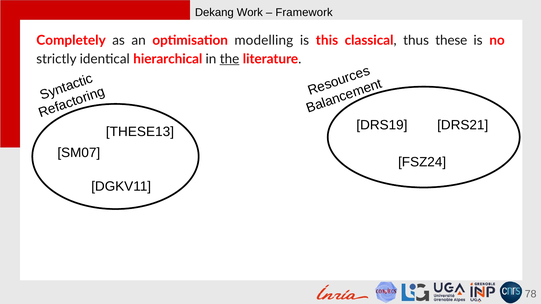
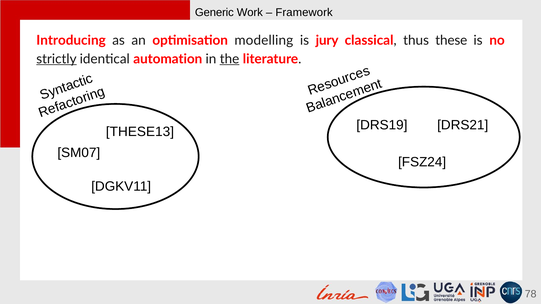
Dekang: Dekang -> Generic (214, 12)
Completely: Completely -> Introducing (71, 40)
this: this -> jury (327, 40)
strictly underline: none -> present (56, 59)
hierarchical: hierarchical -> automation (168, 59)
